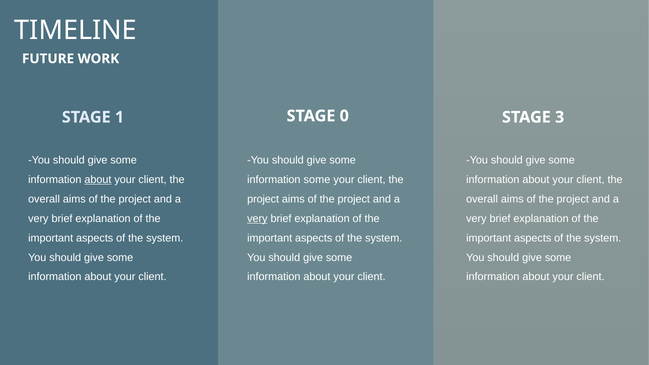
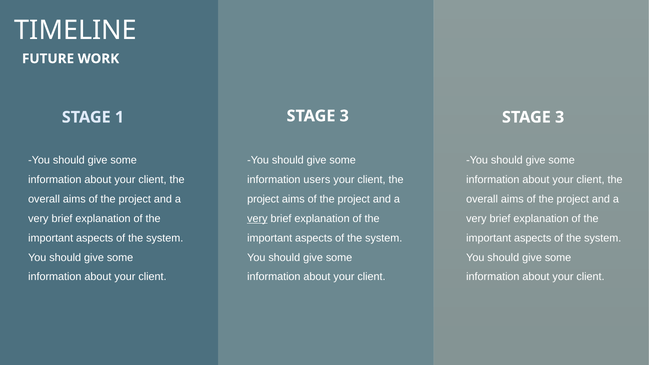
1 STAGE 0: 0 -> 3 (344, 116)
about underline: present -> none (98, 180)
information some: some -> users (317, 180)
